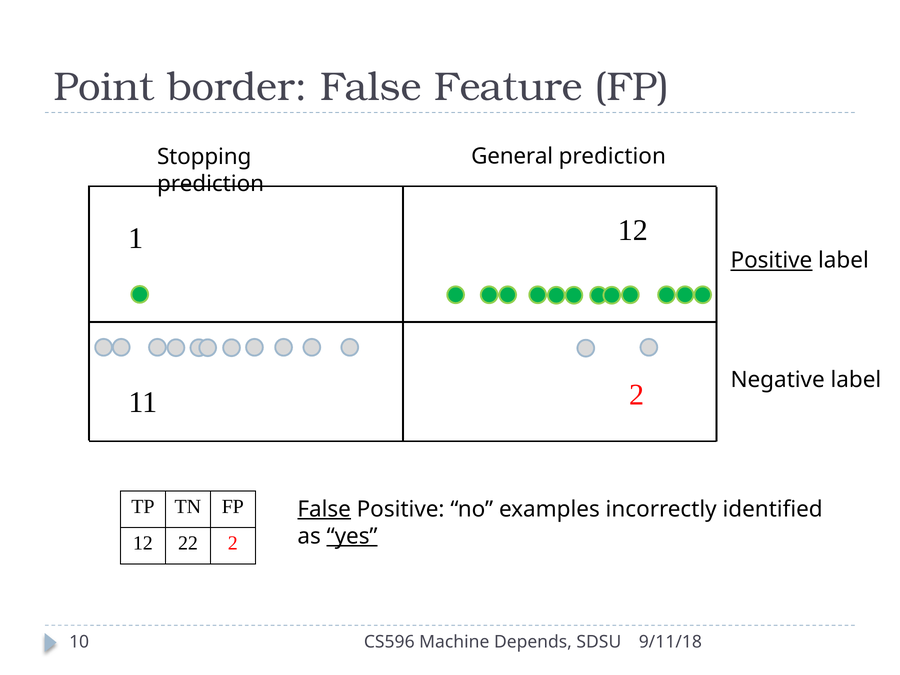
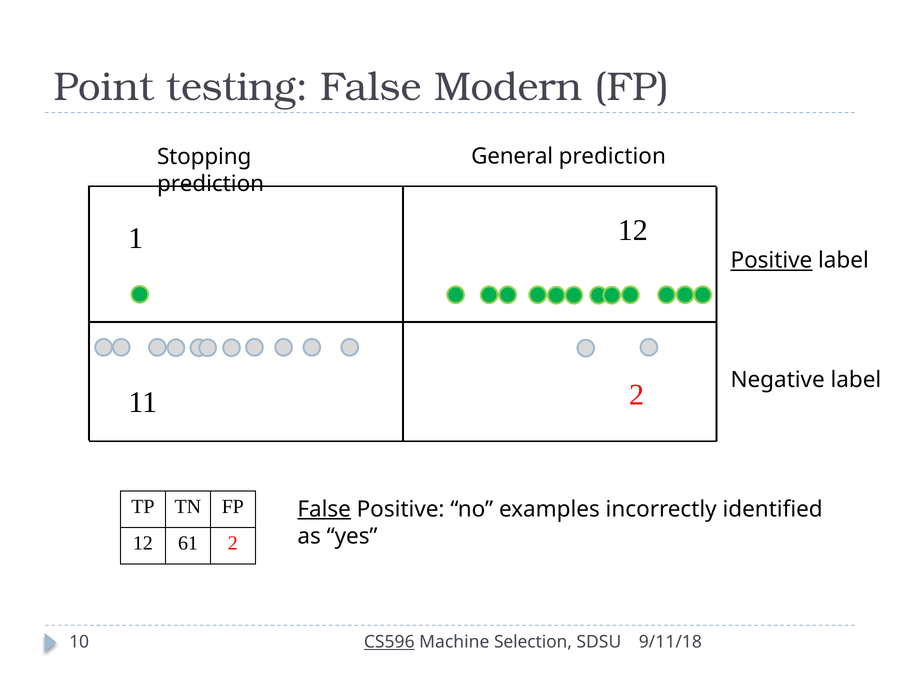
border: border -> testing (237, 87)
Feature: Feature -> Modern (508, 87)
yes underline: present -> none (352, 536)
22: 22 -> 61 (188, 543)
CS596 underline: none -> present (389, 642)
Depends: Depends -> Selection (533, 642)
